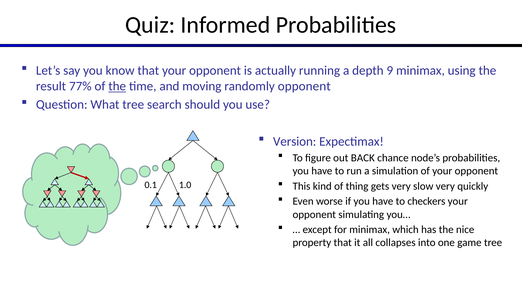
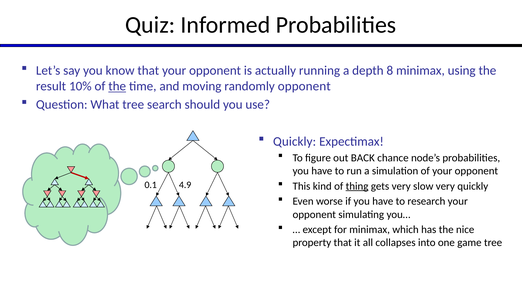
9: 9 -> 8 (390, 71)
77%: 77% -> 10% (80, 86)
Version: Version -> Quickly (295, 141)
thing underline: none -> present (357, 186)
1.0: 1.0 -> 4.9 (185, 185)
checkers: checkers -> research (426, 201)
